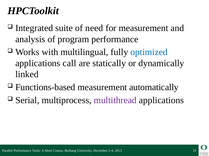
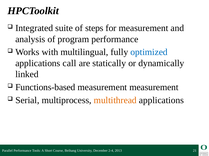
need: need -> steps (94, 28)
measurement automatically: automatically -> measurement (154, 88)
multithread colour: purple -> orange (115, 101)
